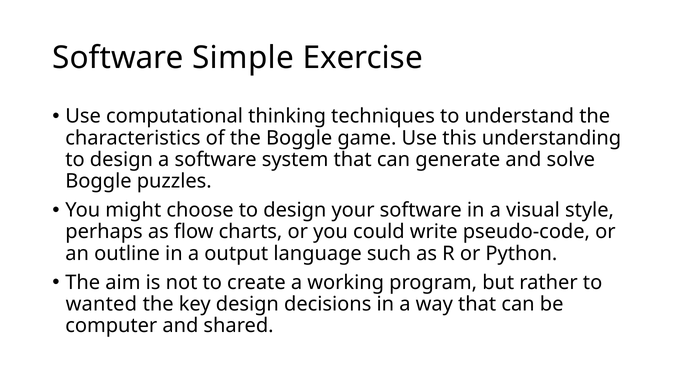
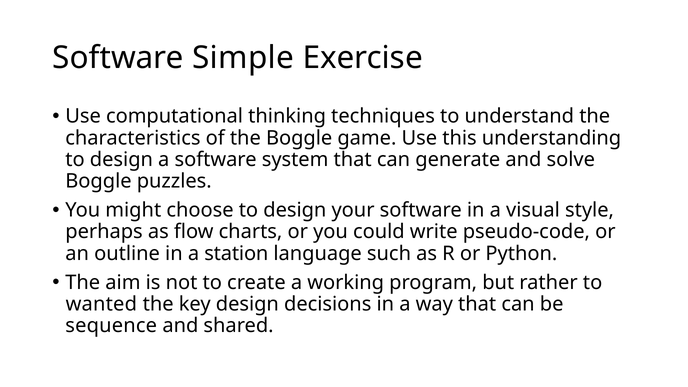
output: output -> station (236, 254)
computer: computer -> sequence (111, 326)
